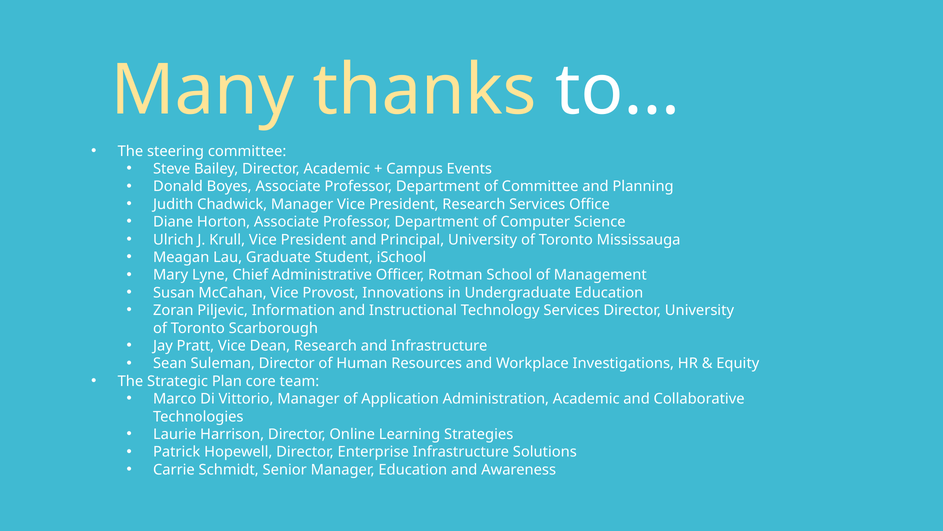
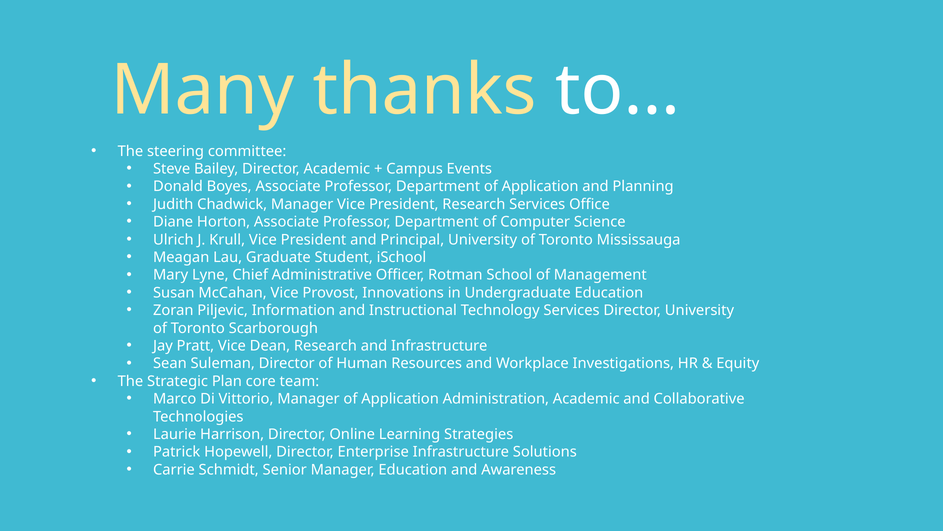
Department of Committee: Committee -> Application (540, 186)
